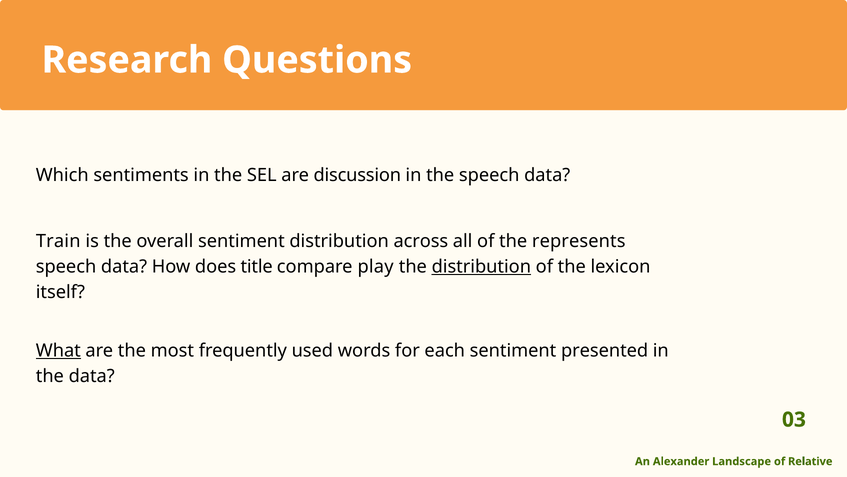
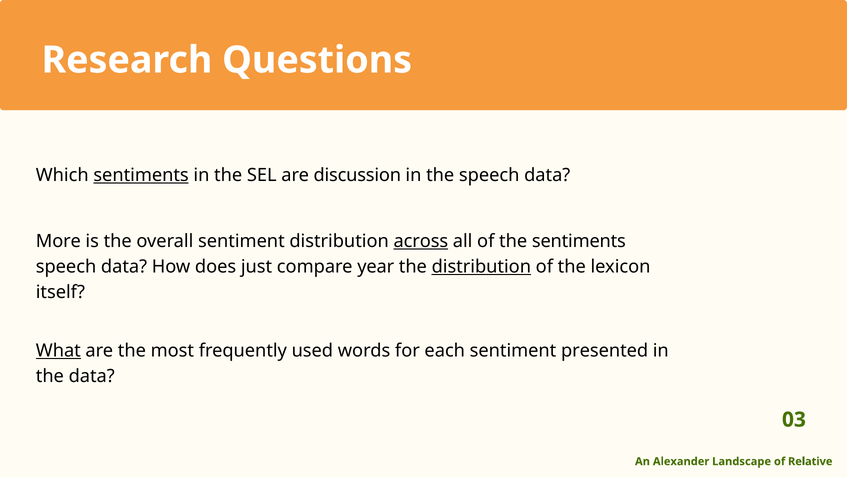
sentiments underline: none -> present (141, 175)
Train: Train -> More (58, 241)
across underline: none -> present (421, 241)
the represents: represents -> sentiments (579, 241)
title: title -> just (257, 266)
play: play -> year (376, 266)
